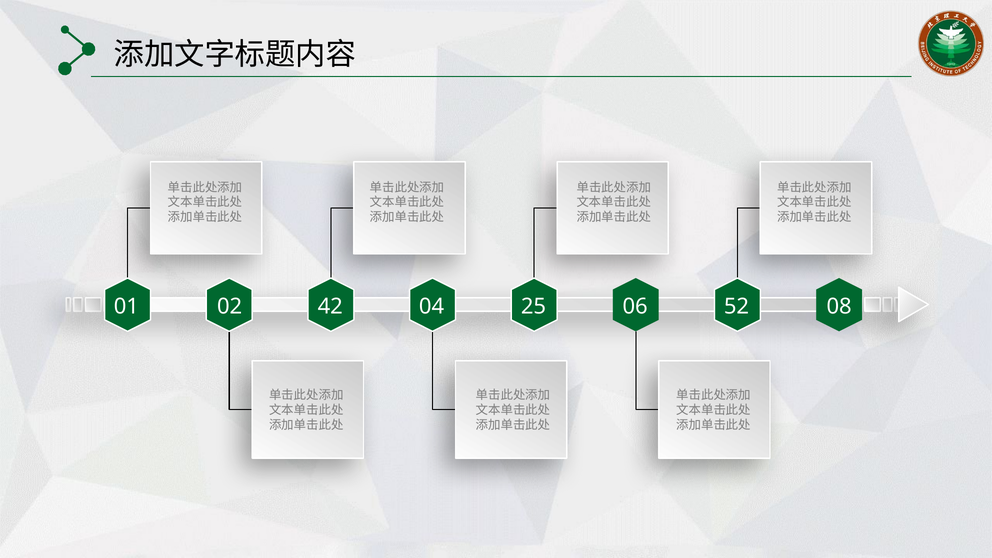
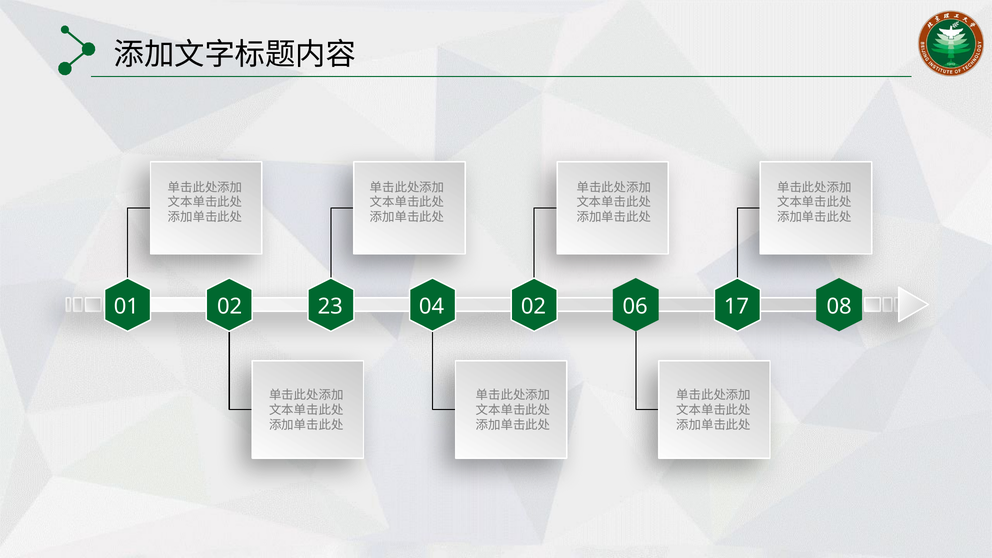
42: 42 -> 23 (330, 306)
04 25: 25 -> 02 (533, 306)
52: 52 -> 17 (736, 306)
